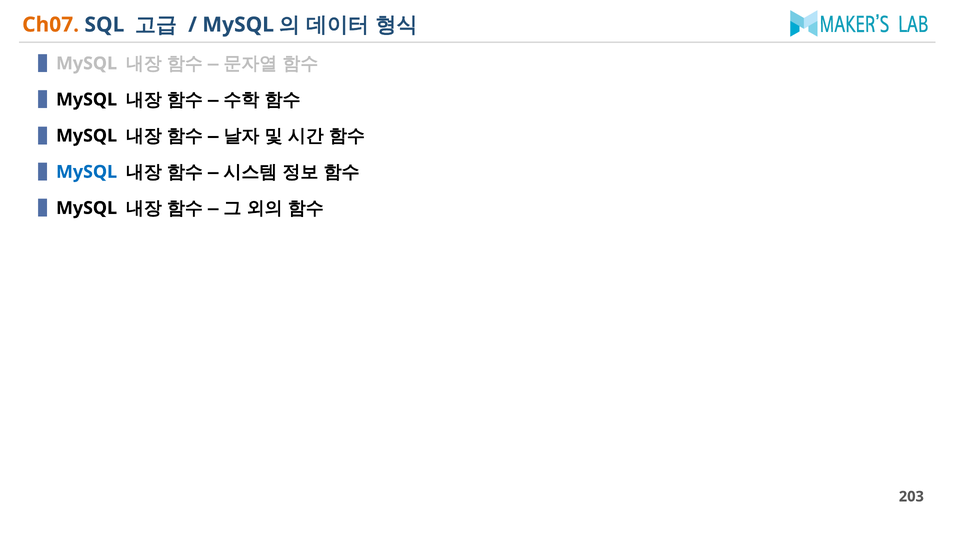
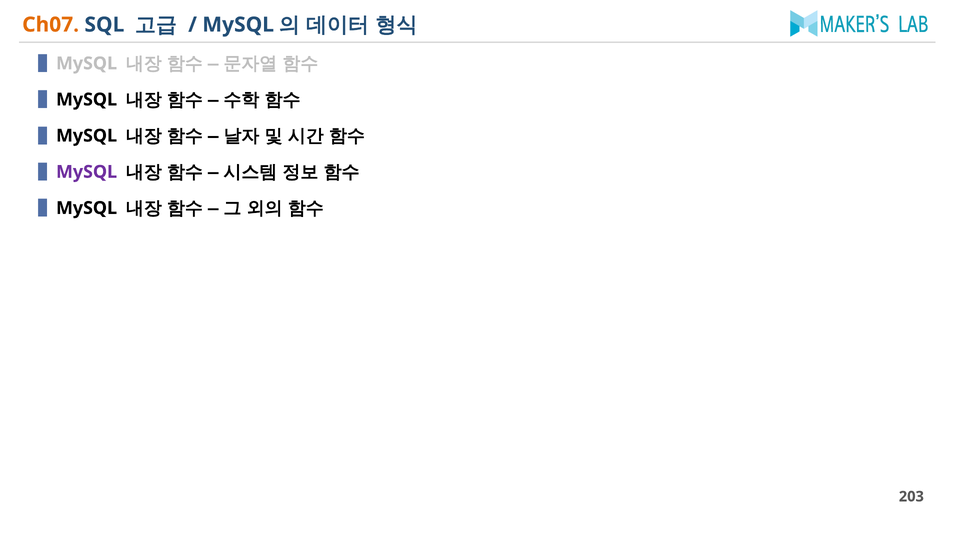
MySQL colour: blue -> purple (87, 172)
